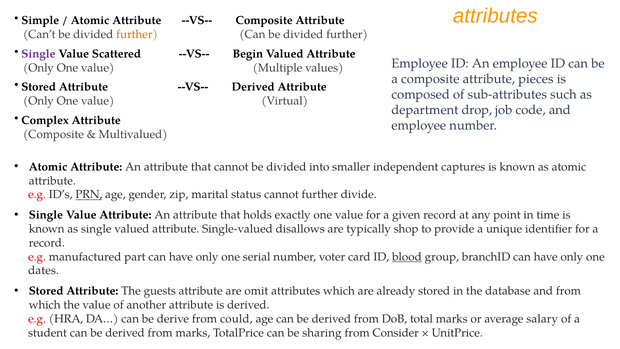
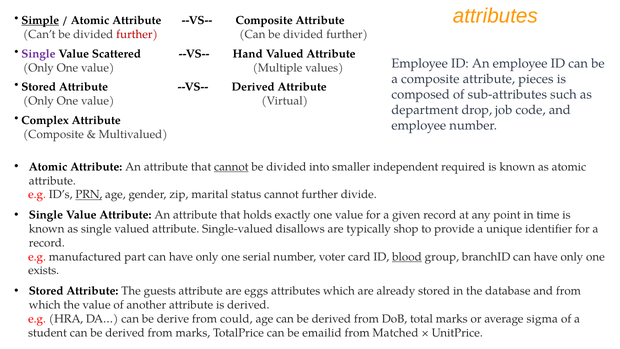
Simple underline: none -> present (40, 20)
further colour: orange -> red (137, 34)
Begin: Begin -> Hand (248, 54)
cannot underline: none -> present (231, 167)
captures: captures -> required (463, 167)
dates: dates -> exists (44, 270)
omit: omit -> eggs (256, 291)
salary: salary -> sigma (542, 318)
sharing: sharing -> emailid (322, 332)
Consider: Consider -> Matched (396, 332)
